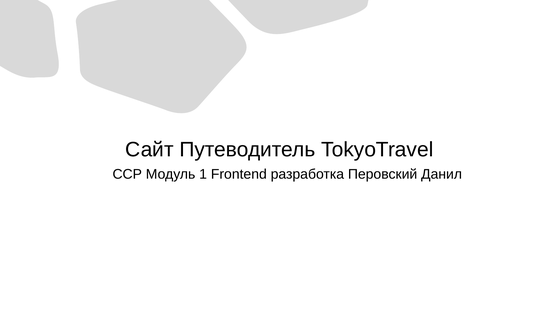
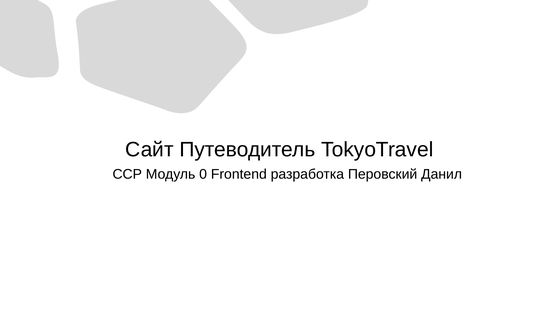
1: 1 -> 0 (203, 175)
